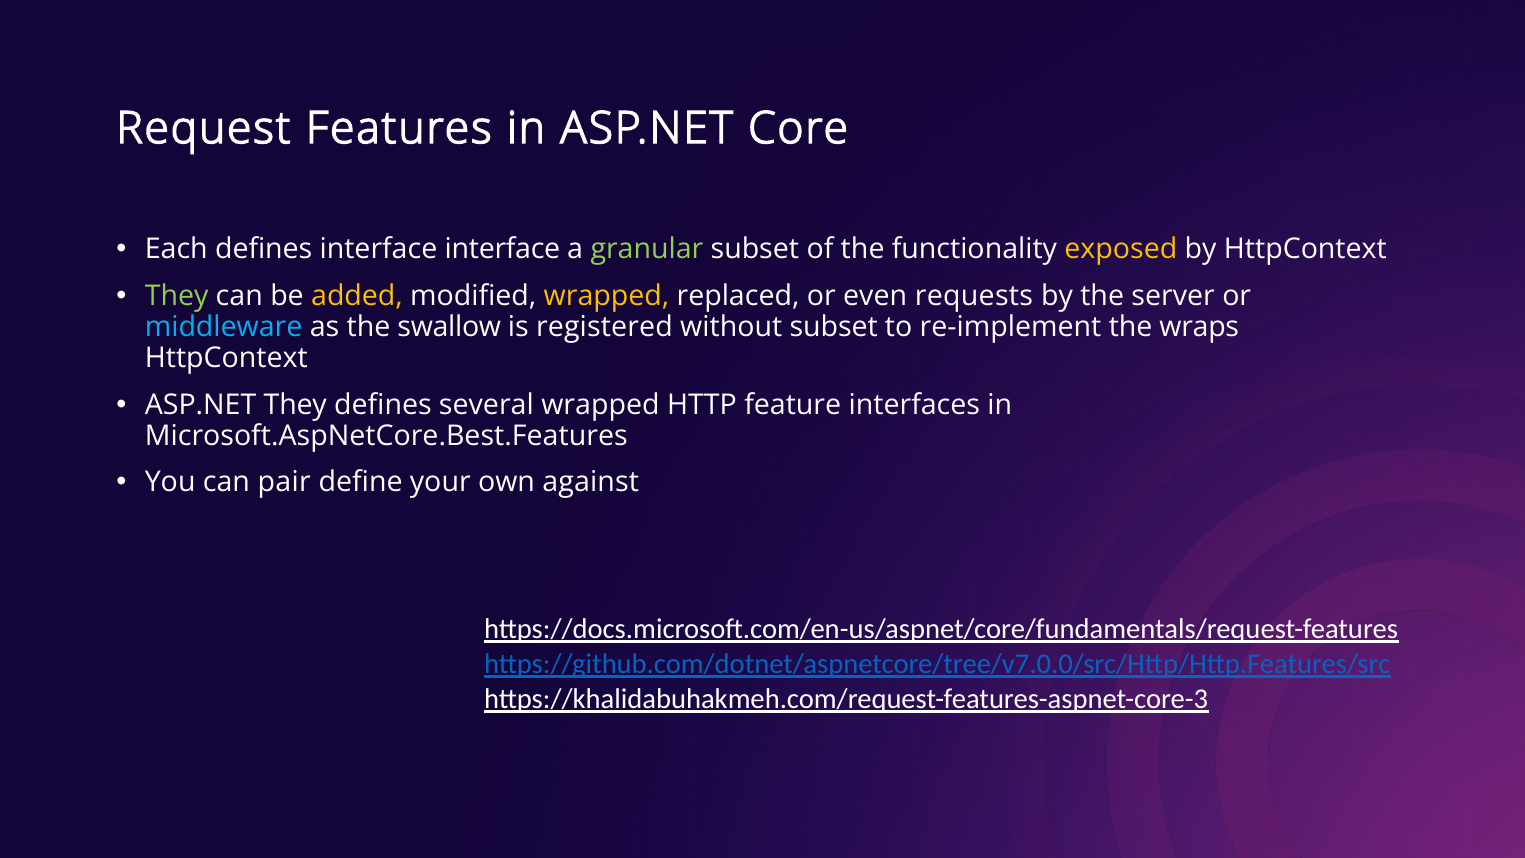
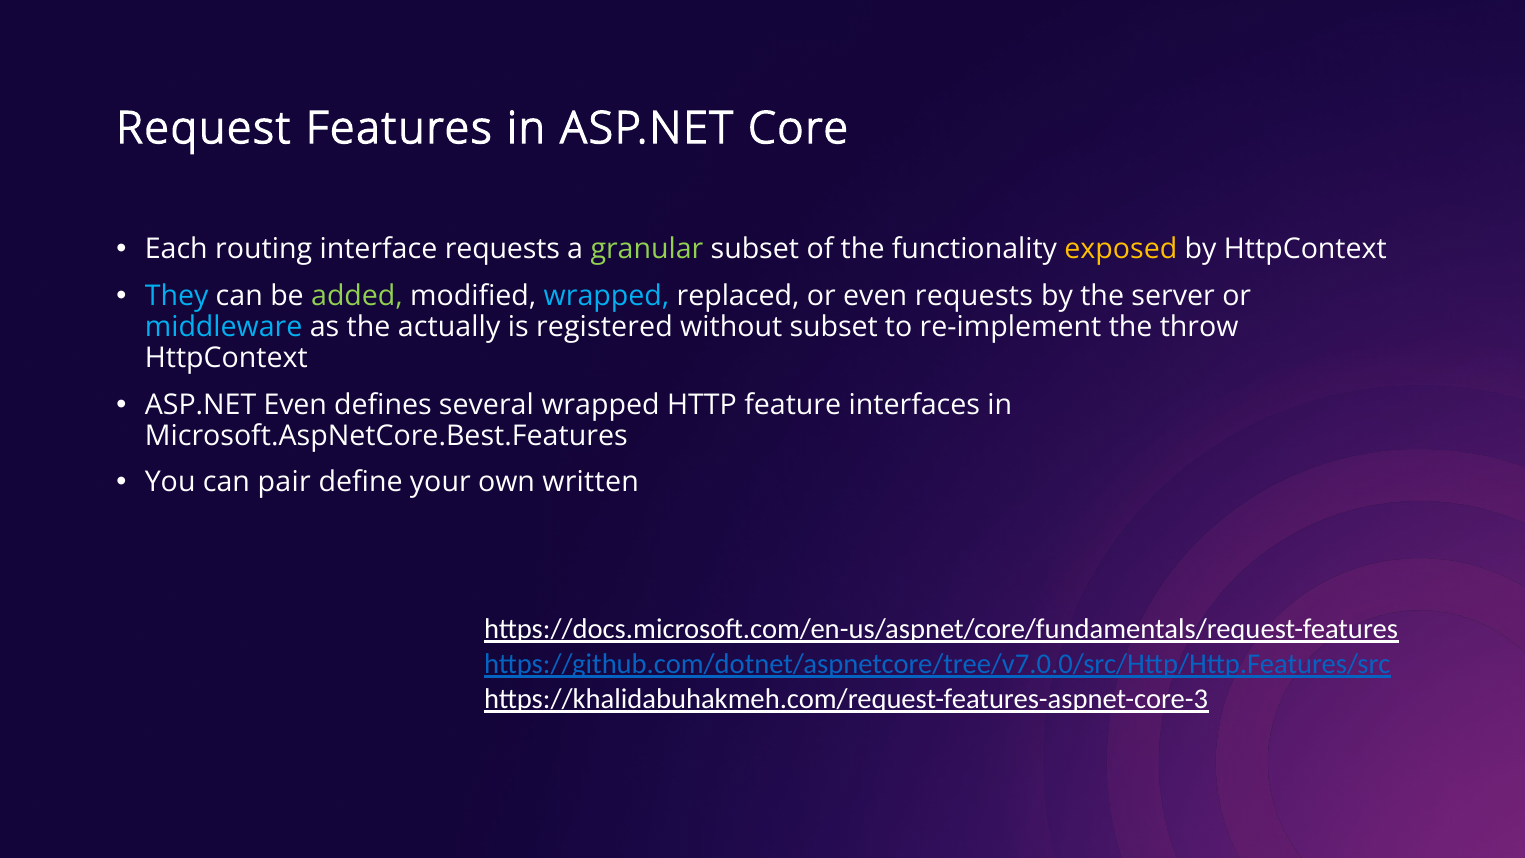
Each defines: defines -> routing (264, 249)
interface interface: interface -> requests (502, 249)
They colour: light green -> light blue (177, 296)
added colour: yellow -> light green (357, 296)
wrapped colour: yellow -> light blue (606, 296)
swallow: swallow -> actually (449, 327)
wraps: wraps -> throw (1199, 327)
ASP.NET They: They -> Even (295, 405)
against: against -> written (591, 482)
